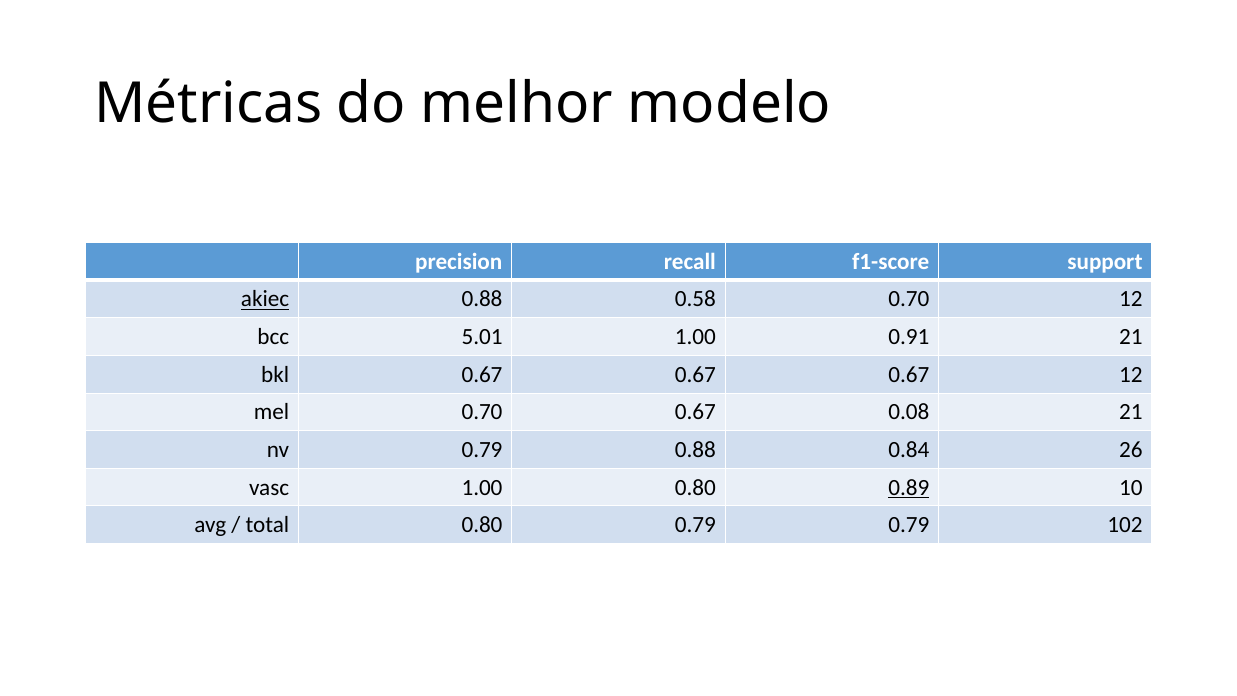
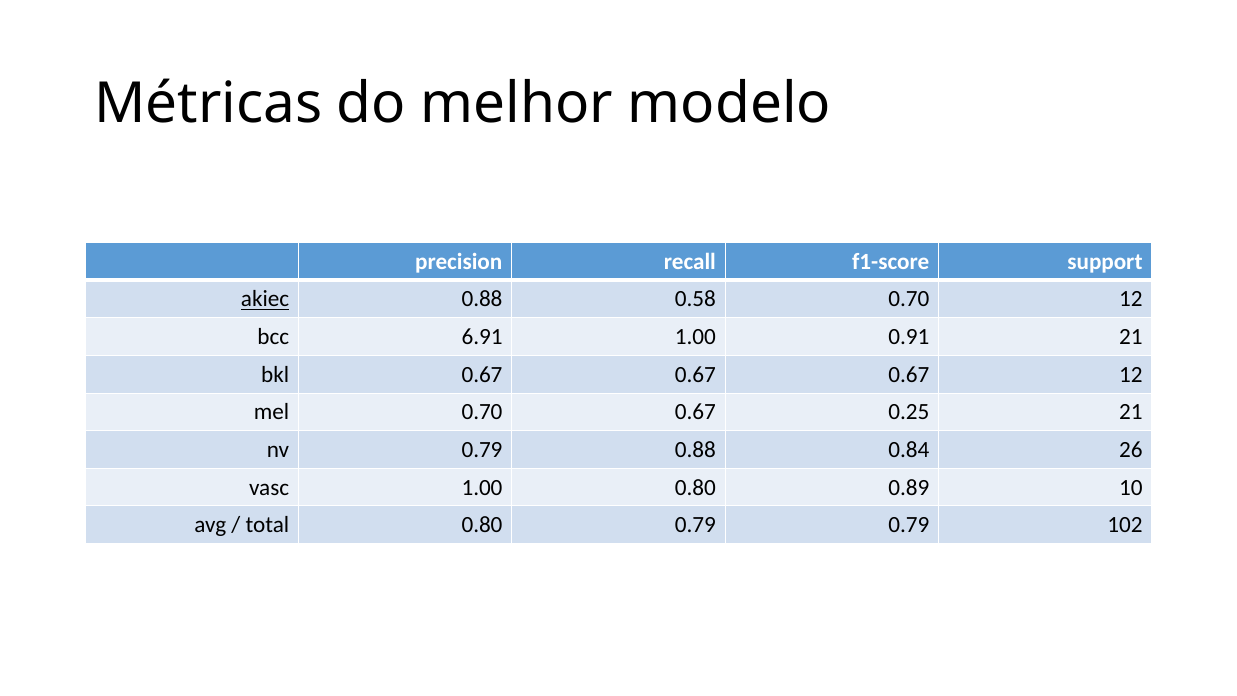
5.01: 5.01 -> 6.91 (482, 337)
0.08: 0.08 -> 0.25 (909, 412)
0.89 underline: present -> none (909, 487)
